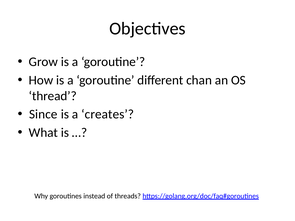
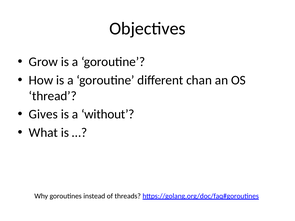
Since: Since -> Gives (43, 114)
creates: creates -> without (108, 114)
